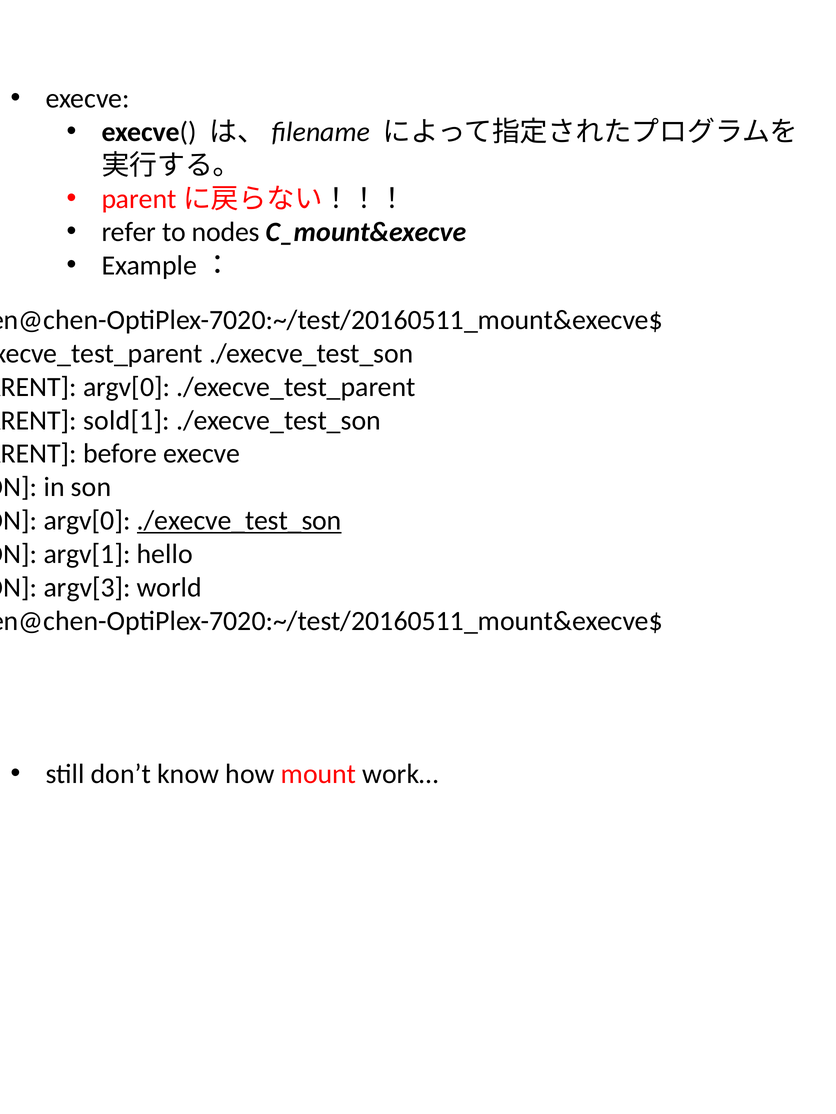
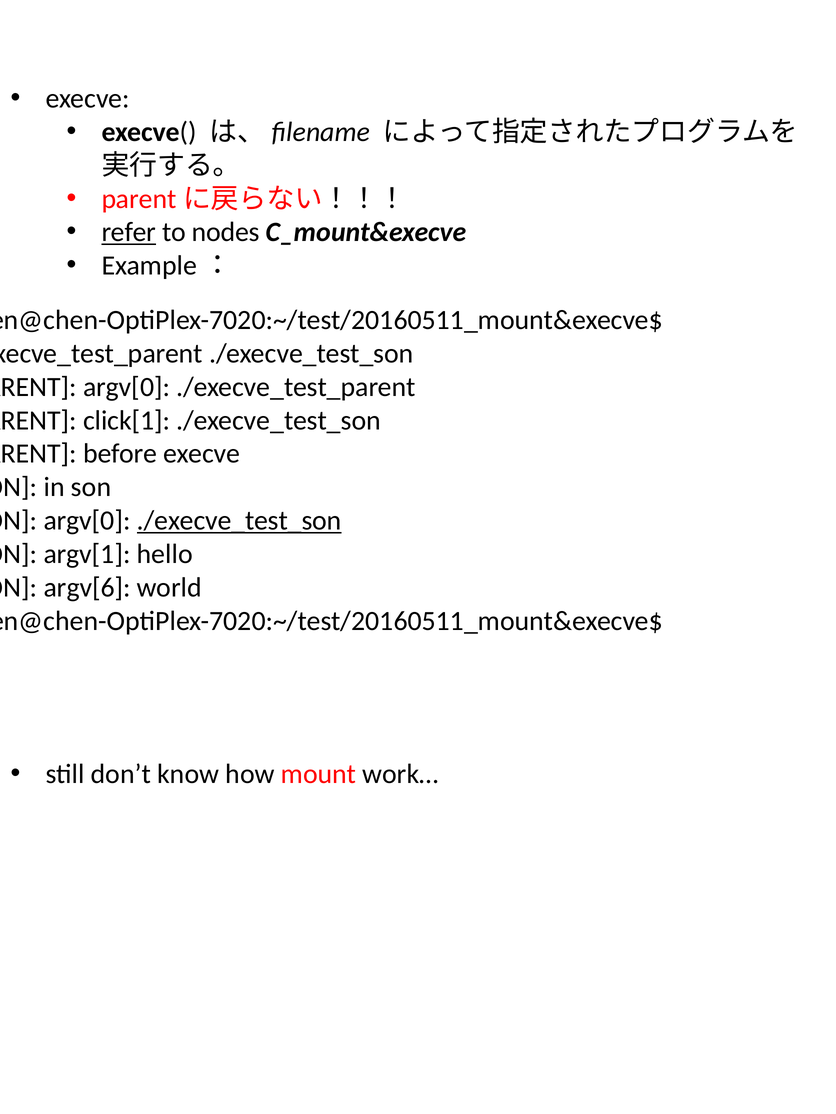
refer underline: none -> present (129, 232)
sold[1: sold[1 -> click[1 (127, 421)
argv[3: argv[3 -> argv[6 (87, 588)
